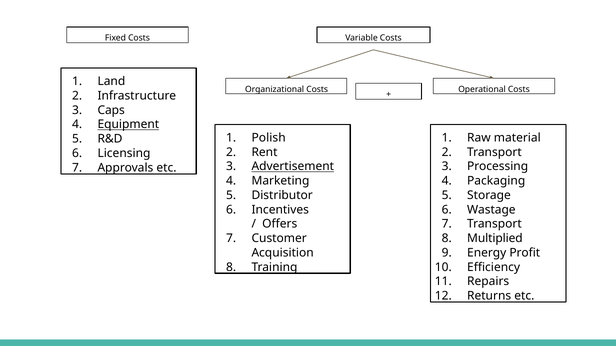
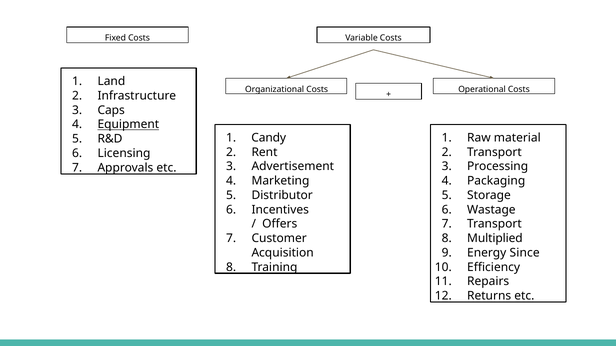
Polish: Polish -> Candy (269, 138)
Advertisement underline: present -> none (293, 167)
Proﬁt: Proﬁt -> Since (525, 253)
